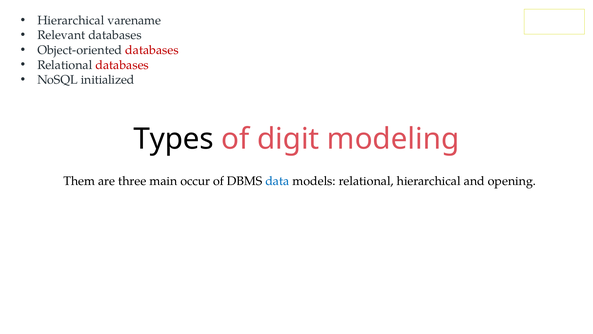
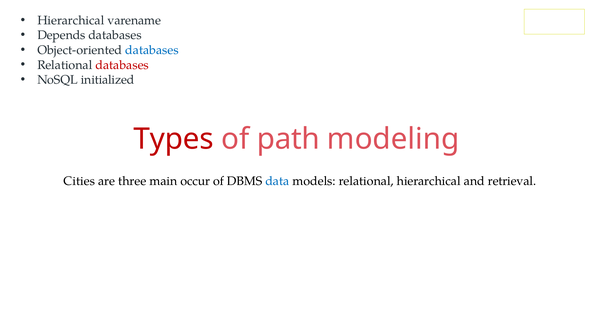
Relevant: Relevant -> Depends (61, 35)
databases colour: red -> blue (152, 50)
Types colour: black -> red (174, 139)
digit: digit -> path (288, 139)
Them: Them -> Cities (79, 181)
opening: opening -> retrieval (512, 181)
